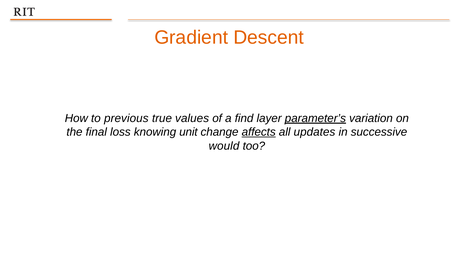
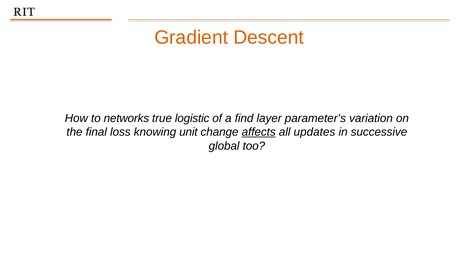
previous: previous -> networks (126, 118)
values: values -> logistic (192, 118)
parameter’s underline: present -> none (315, 118)
would: would -> global (224, 146)
